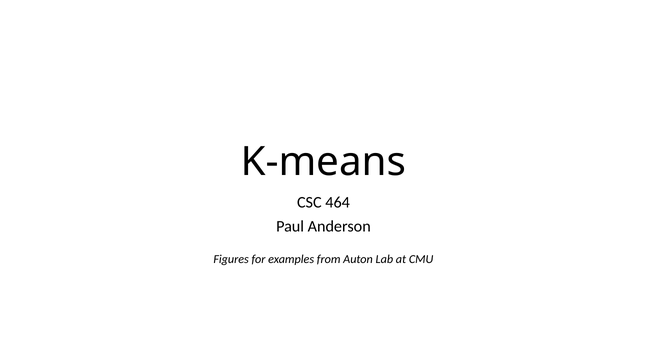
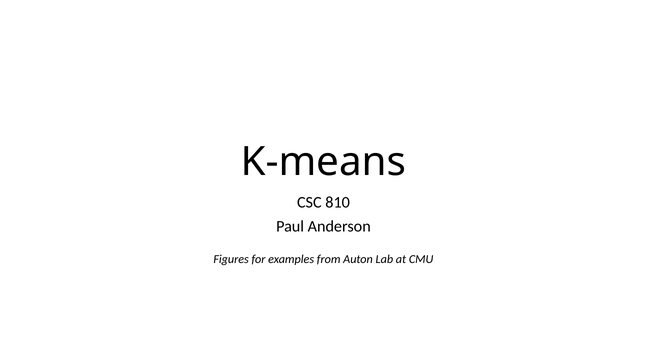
464: 464 -> 810 (338, 202)
